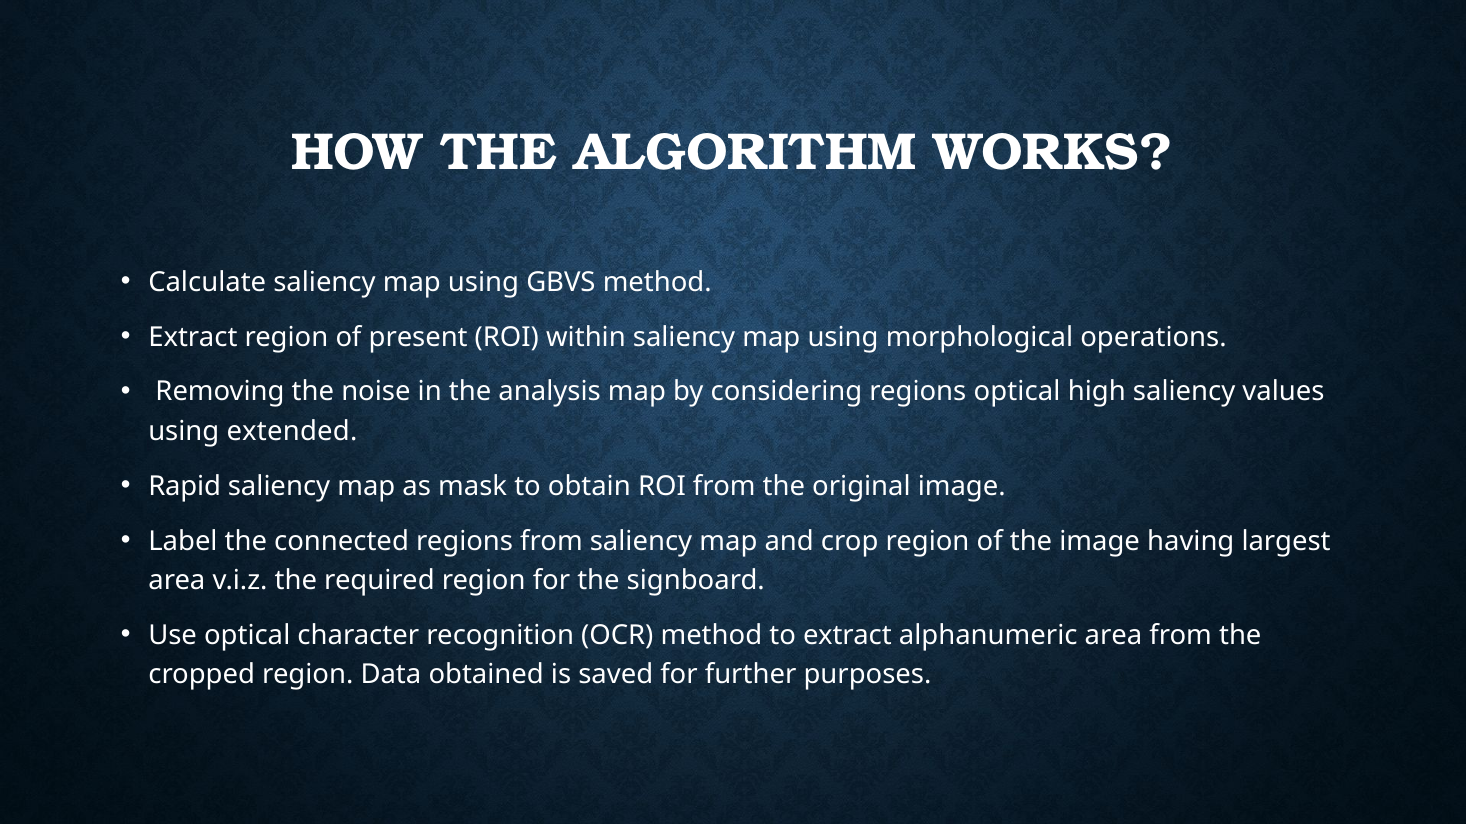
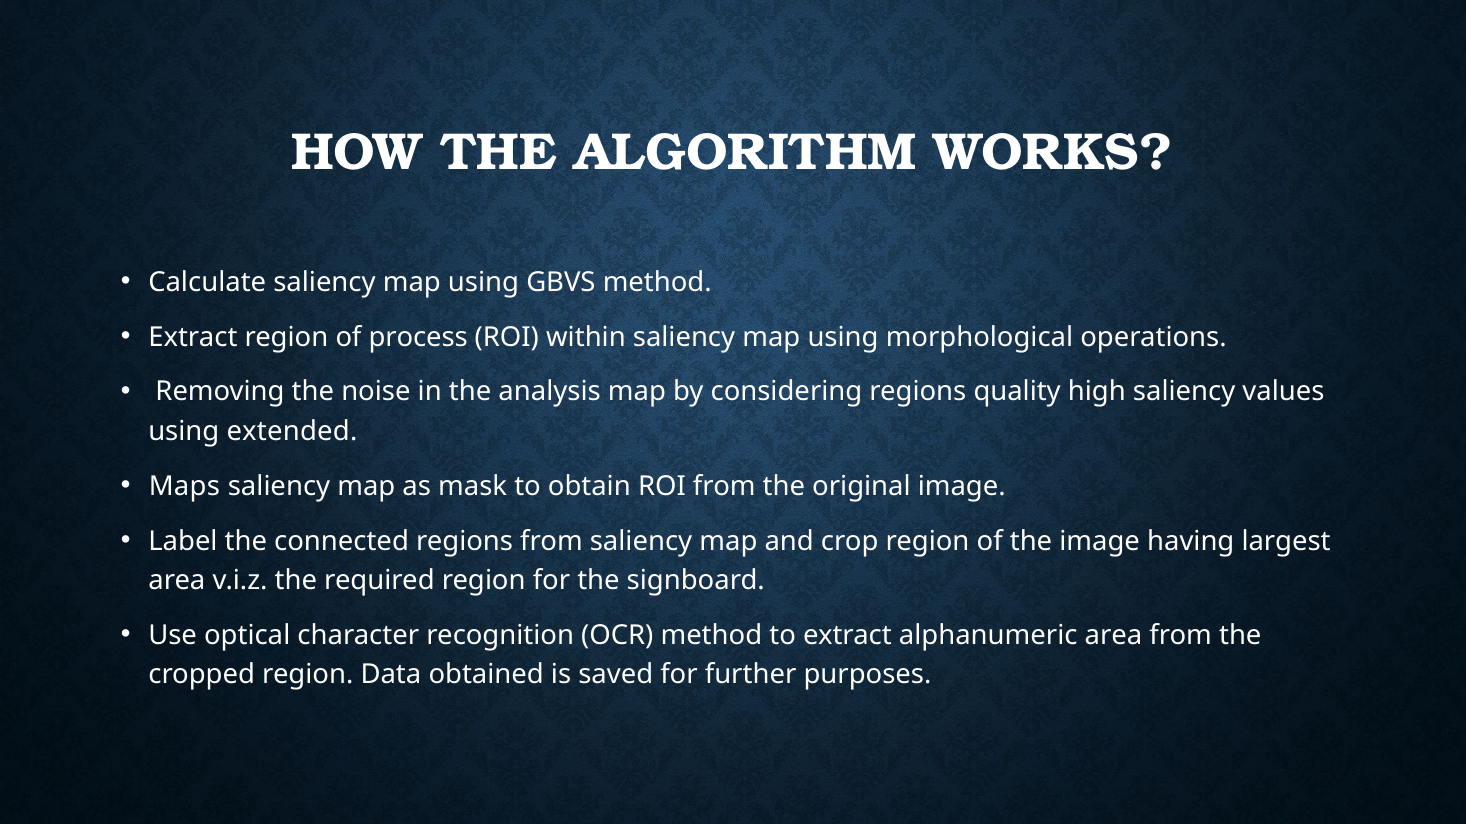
present: present -> process (418, 337)
regions optical: optical -> quality (1017, 392)
Rapid: Rapid -> Maps (184, 487)
